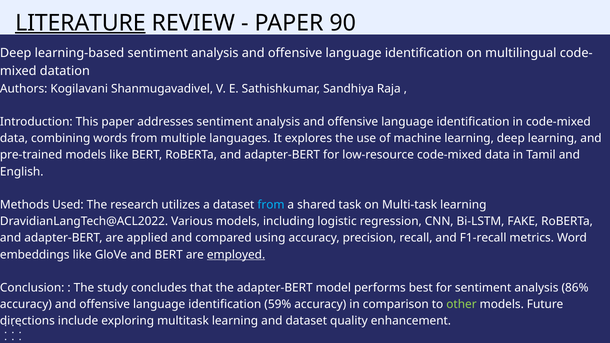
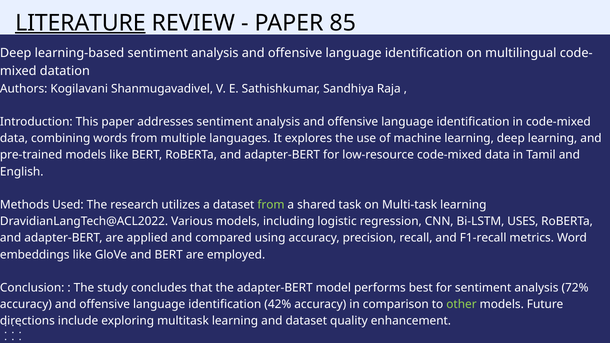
90: 90 -> 85 (343, 23)
from colour: light blue -> light green (271, 205)
FAKE: FAKE -> USES (523, 222)
employed underline: present -> none (236, 255)
86%: 86% -> 72% (575, 288)
59%: 59% -> 42% (278, 305)
